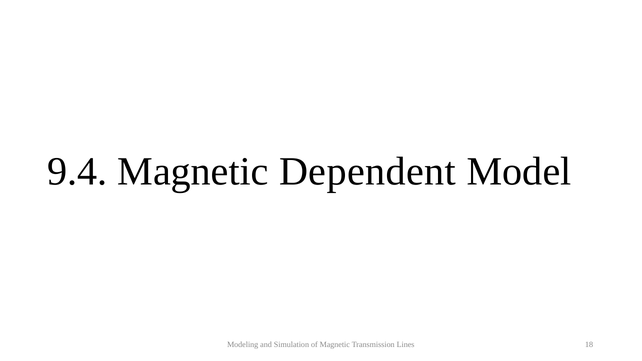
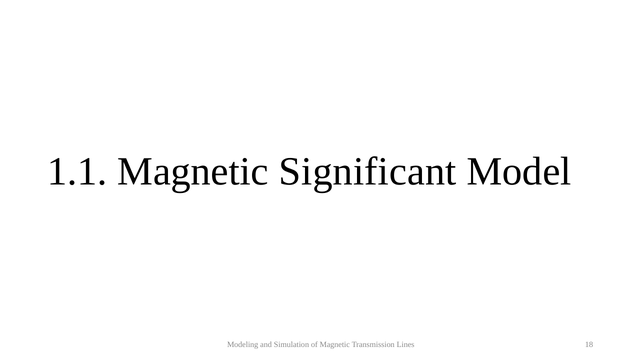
9.4: 9.4 -> 1.1 (77, 171)
Dependent: Dependent -> Significant (368, 171)
